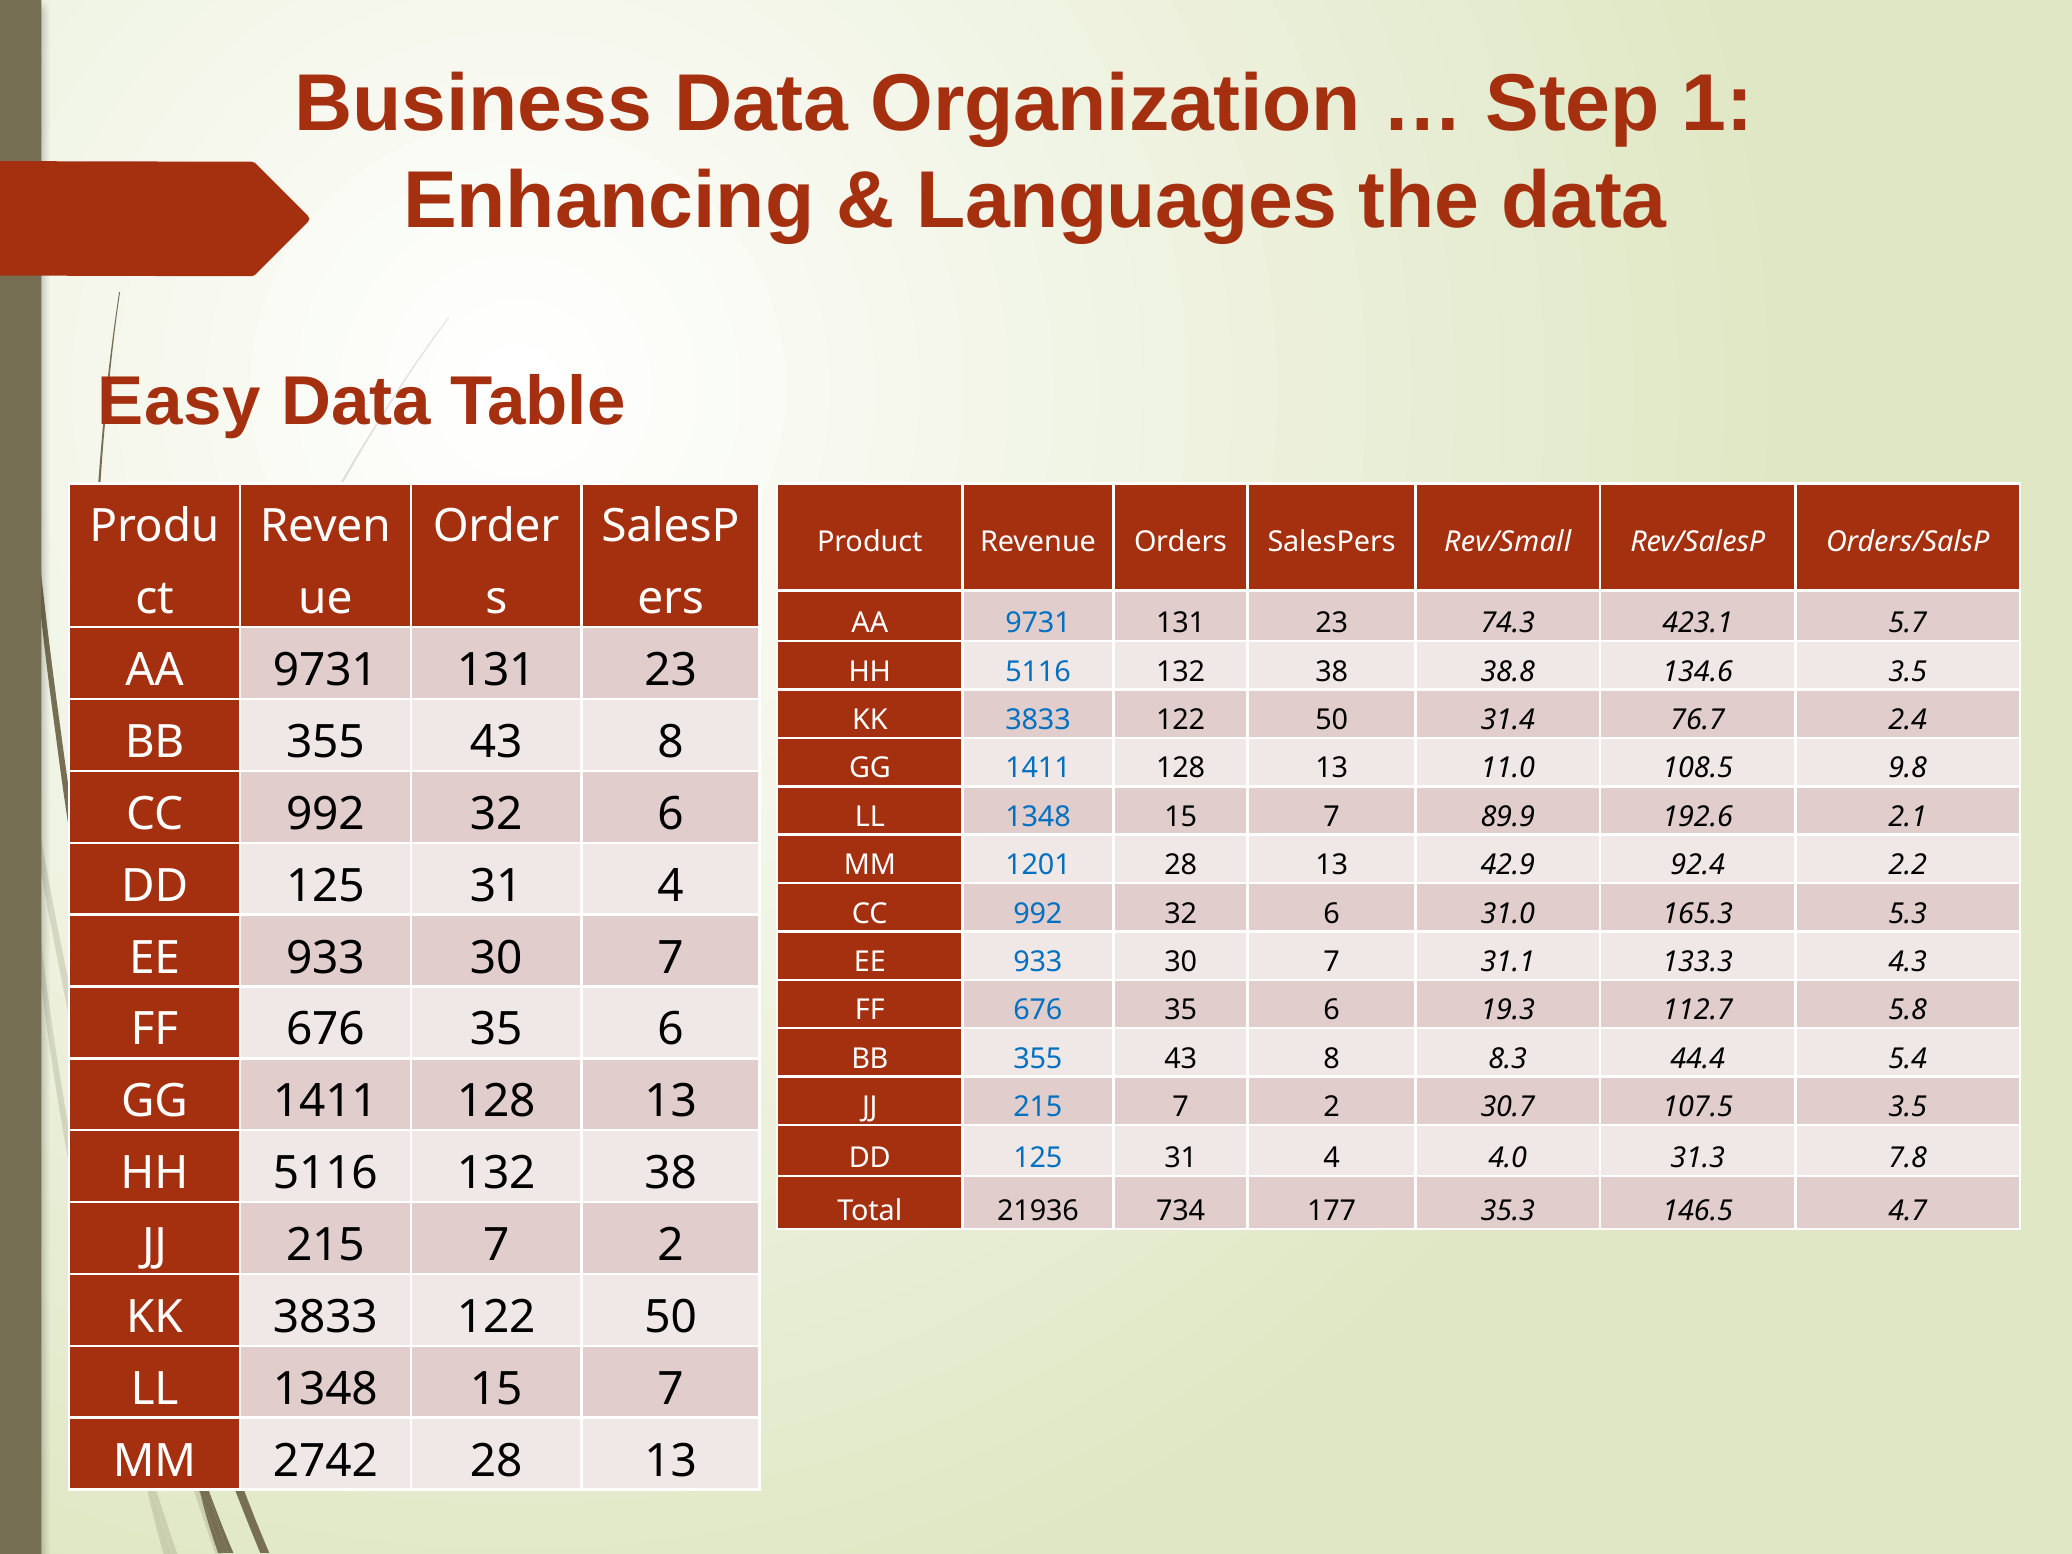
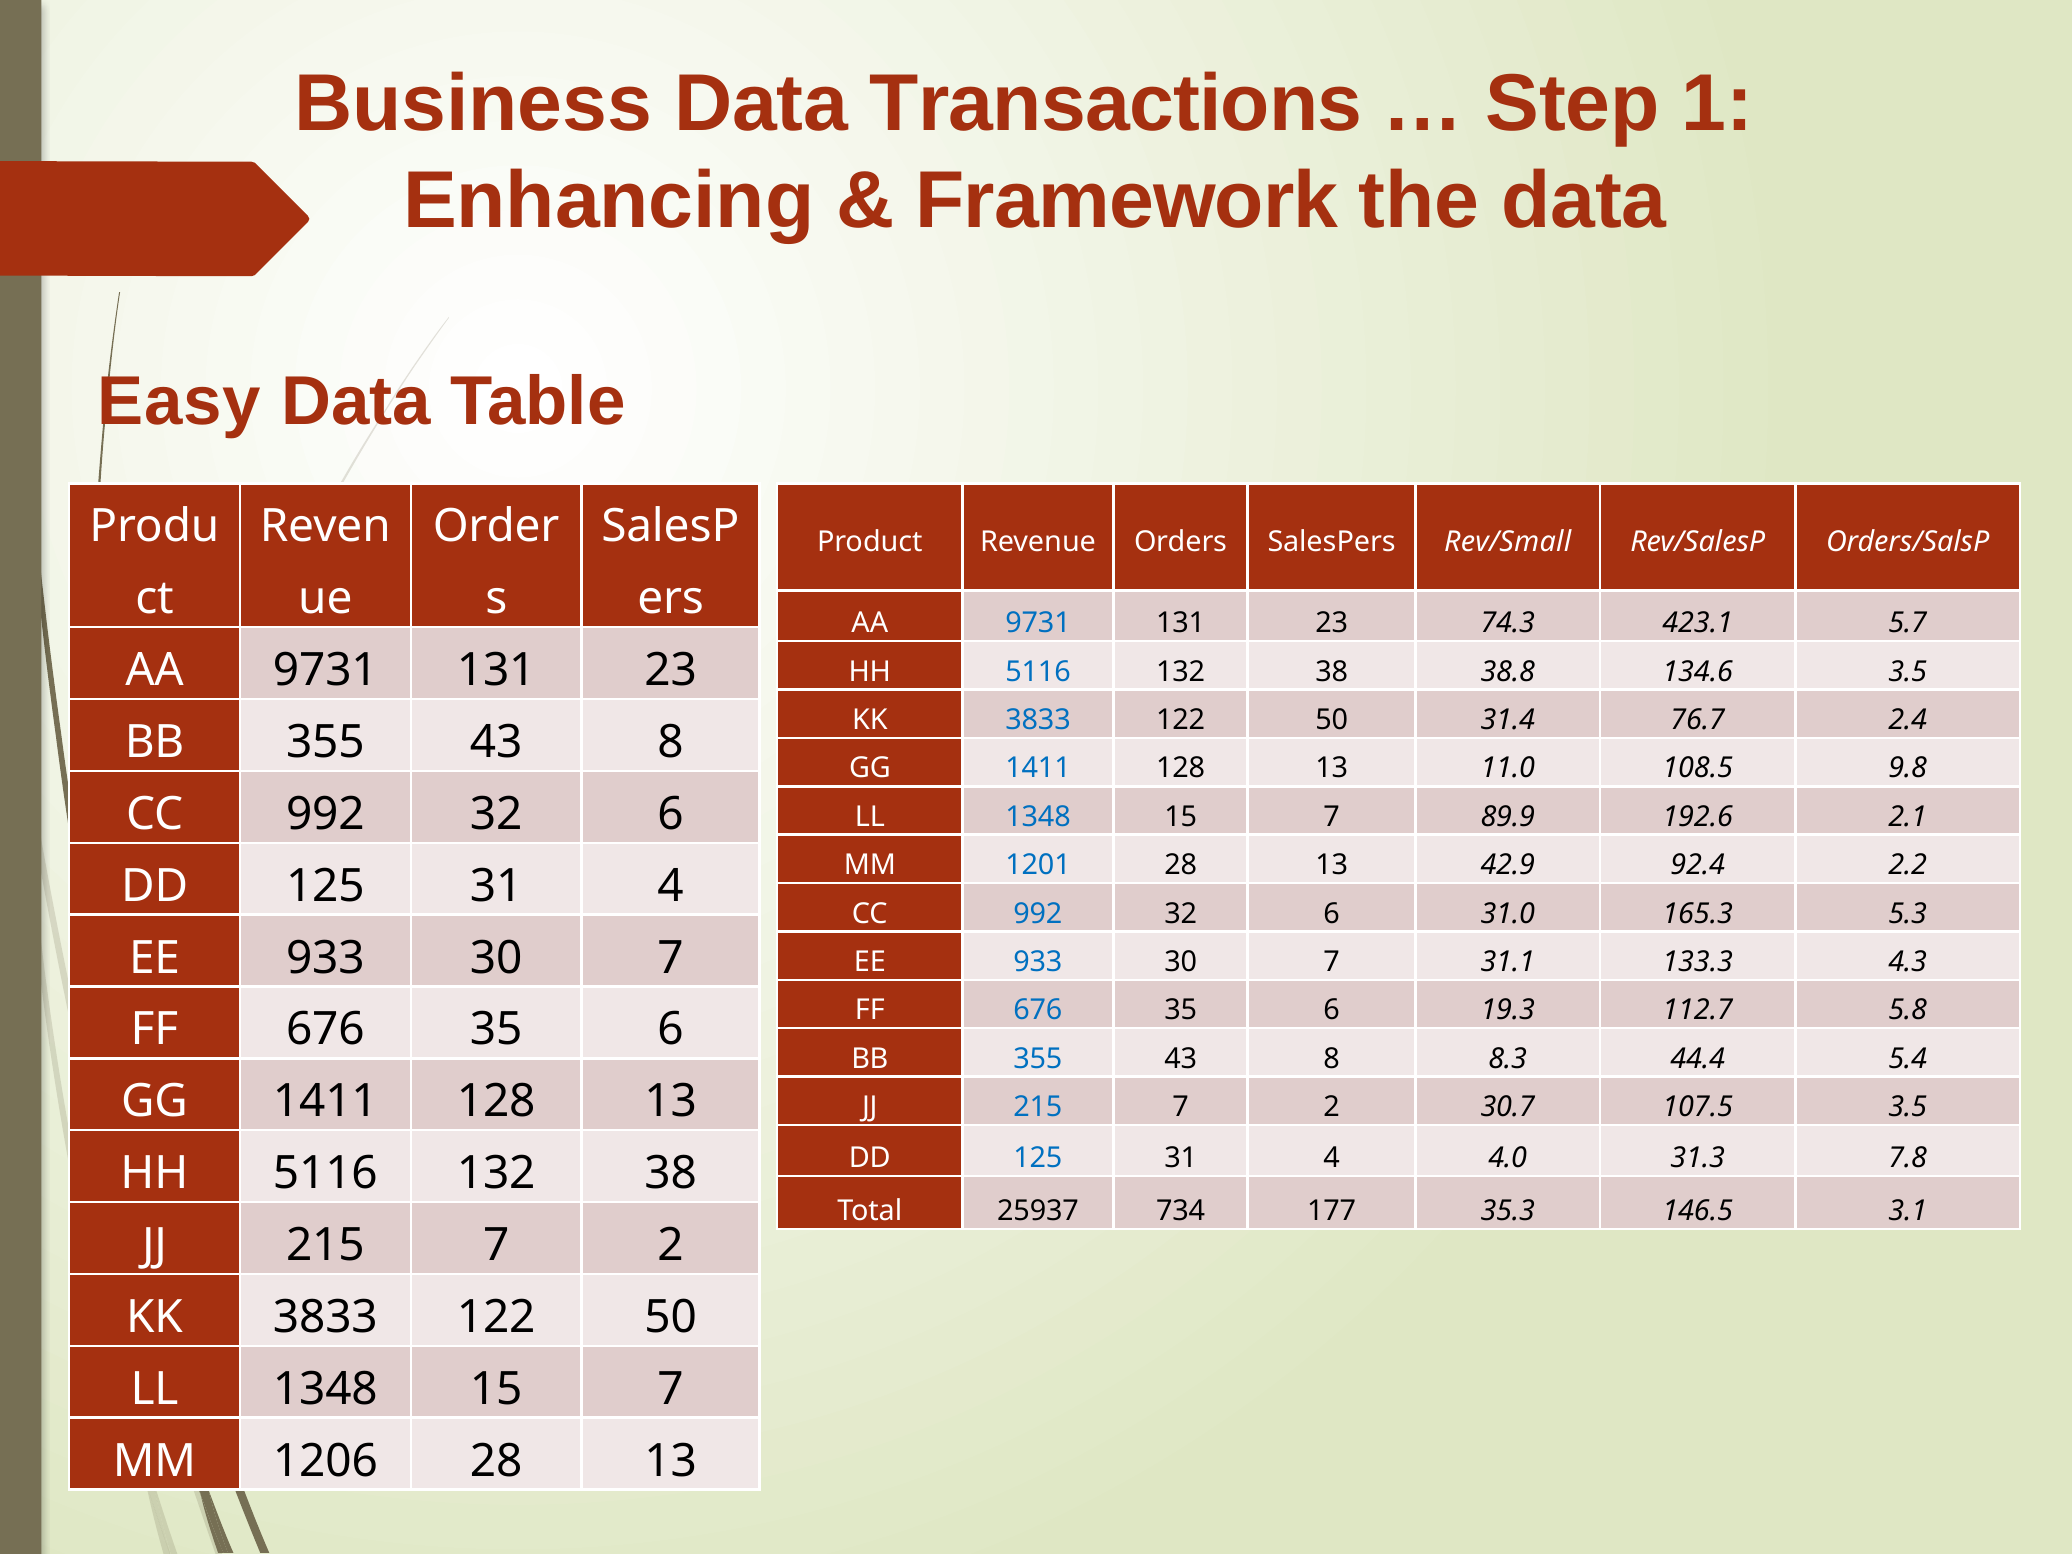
Organization: Organization -> Transactions (1116, 104)
Languages: Languages -> Framework (1127, 201)
21936: 21936 -> 25937 (1038, 1211)
4.7: 4.7 -> 3.1 (1908, 1211)
2742: 2742 -> 1206 (325, 1461)
